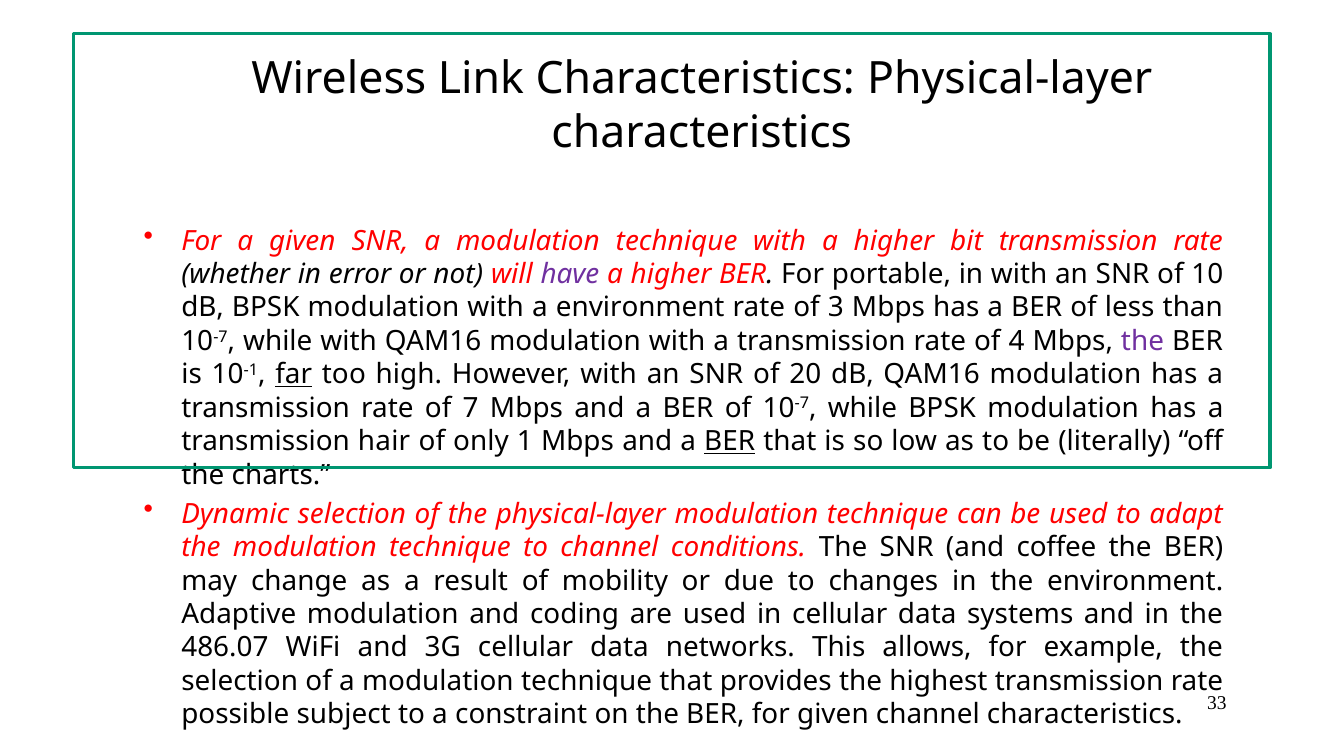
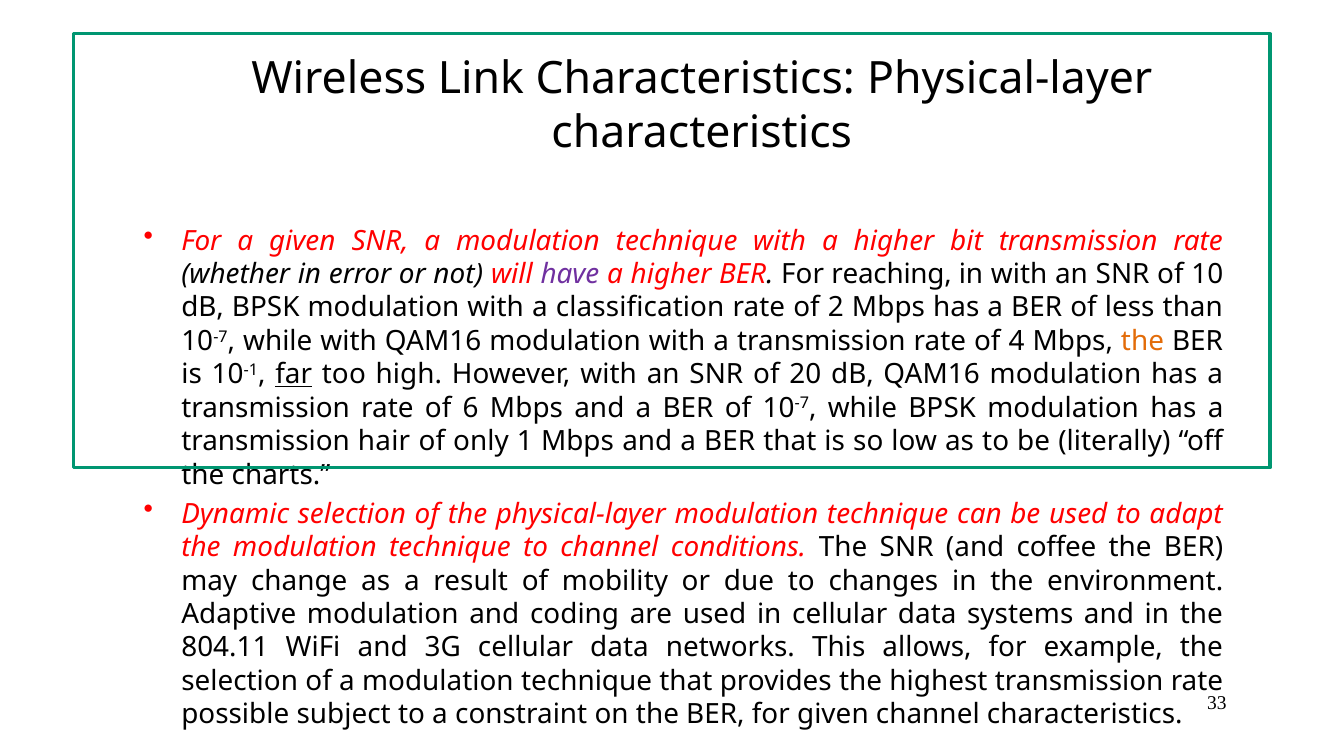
portable: portable -> reaching (892, 274)
a environment: environment -> classification (640, 308)
3: 3 -> 2 (836, 308)
the colour: purple -> orange (1143, 341)
7: 7 -> 6 (471, 408)
BER underline: present -> none (730, 442)
486.07: 486.07 -> 804.11 (225, 648)
